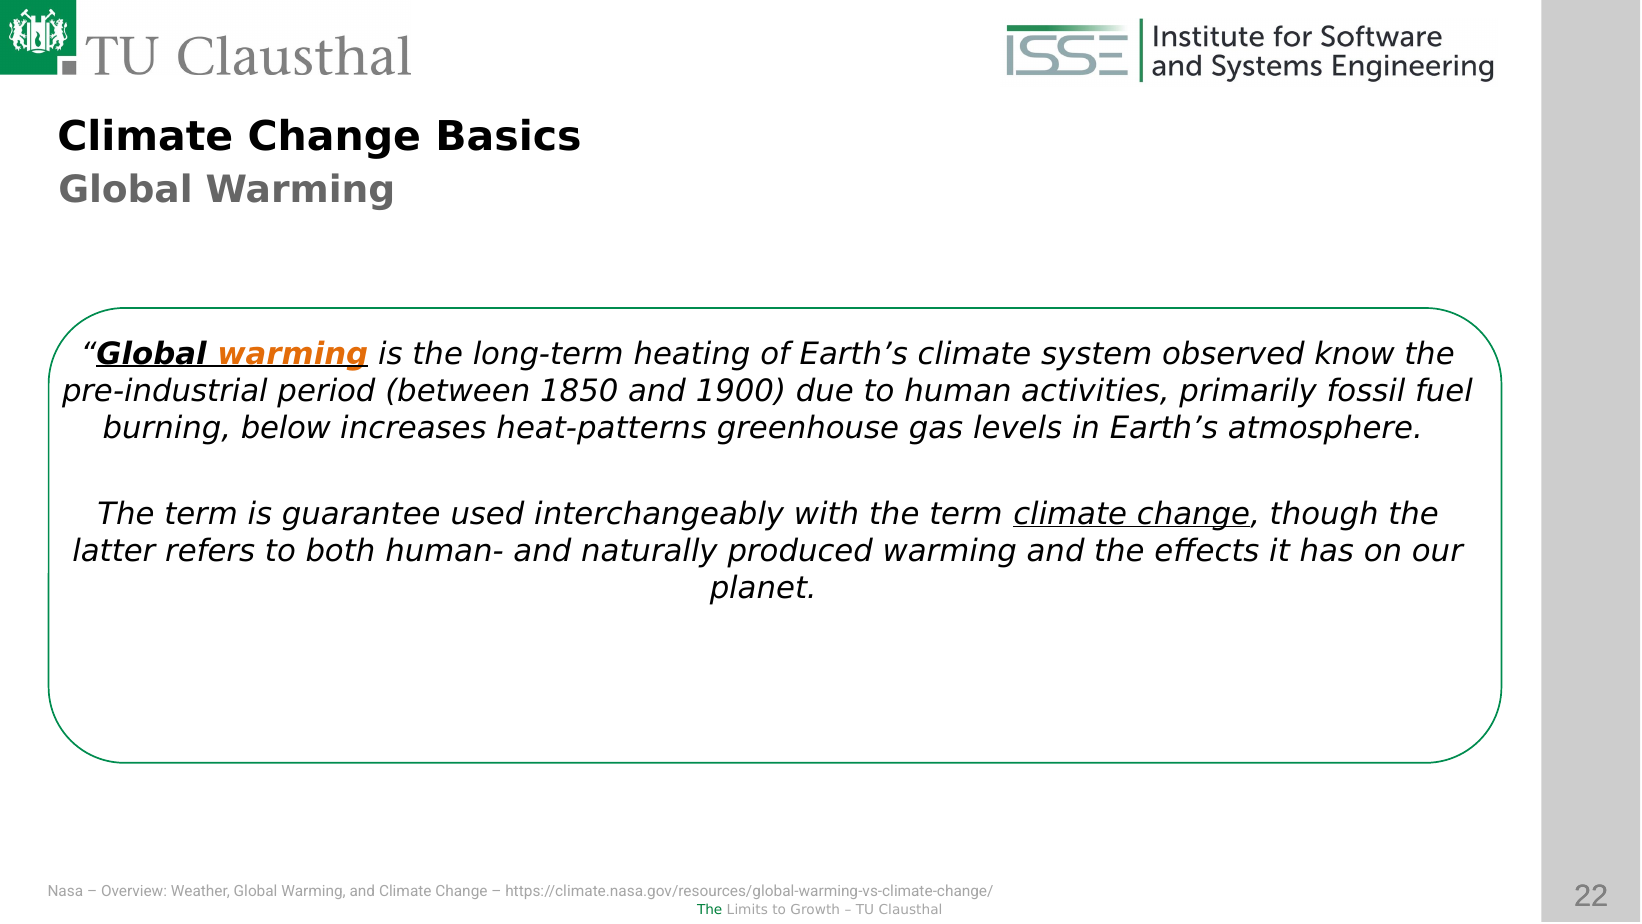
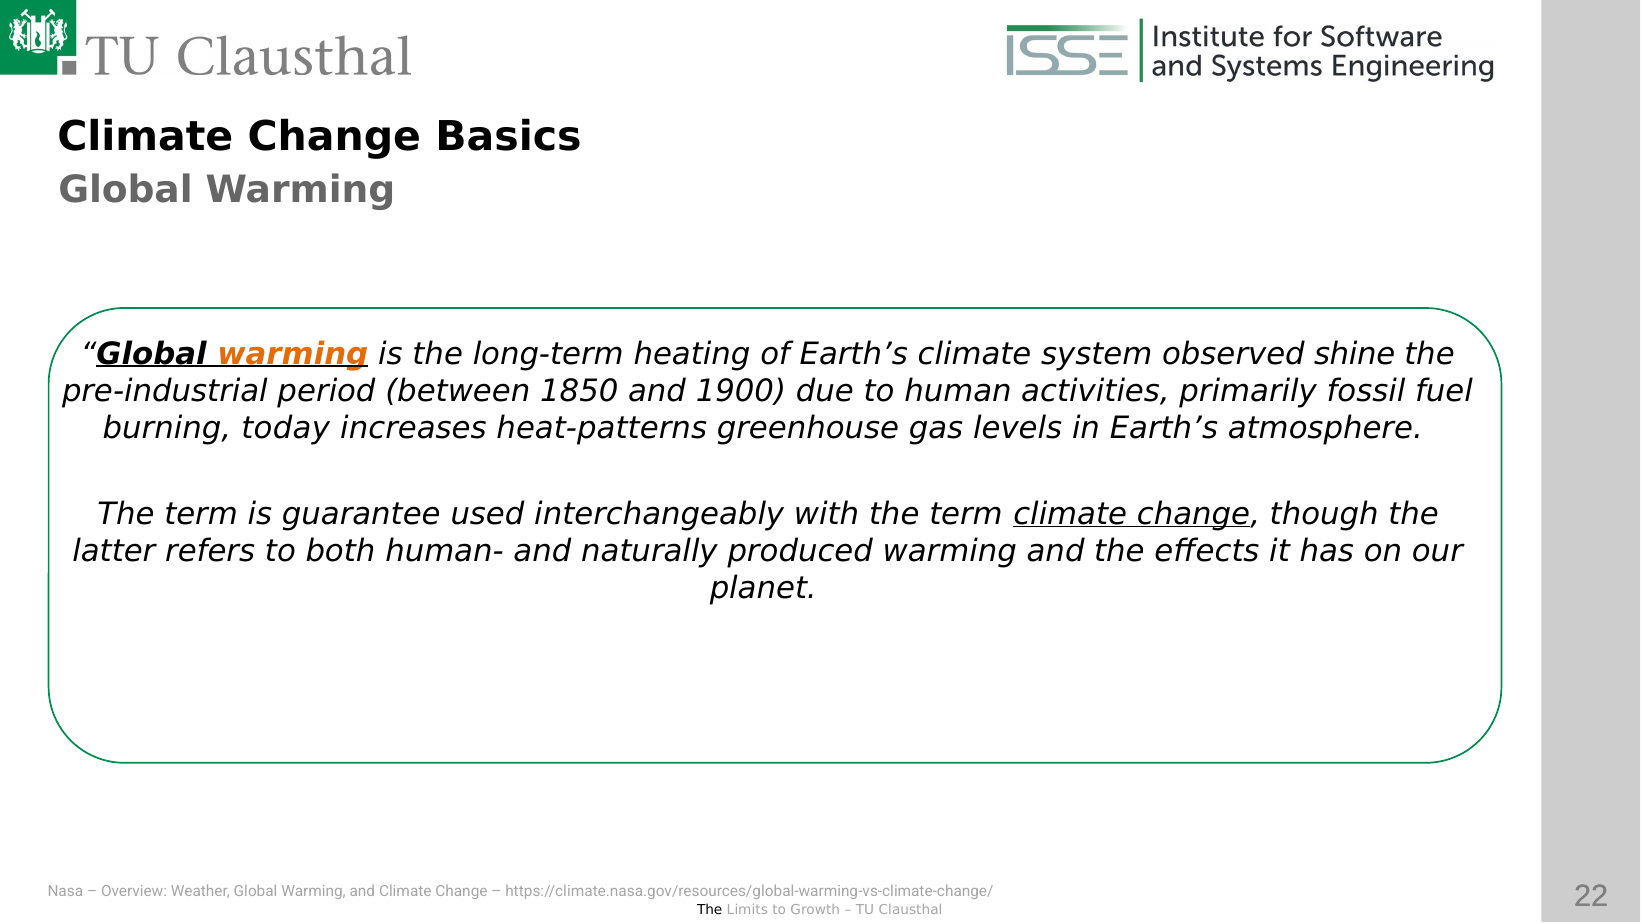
know: know -> shine (1355, 354)
below: below -> today (286, 428)
The colour: green -> black (710, 910)
